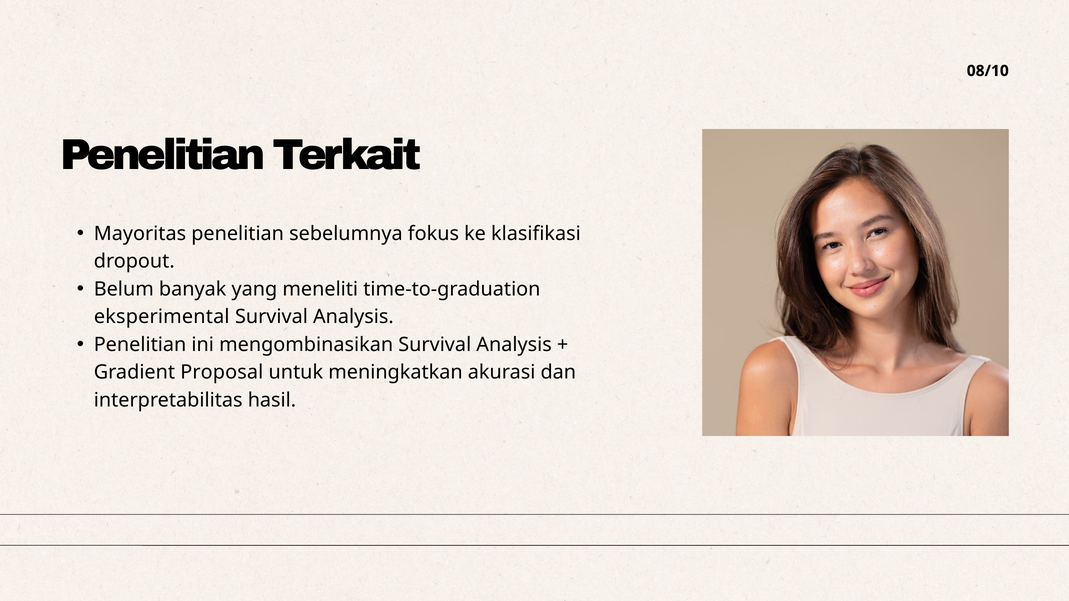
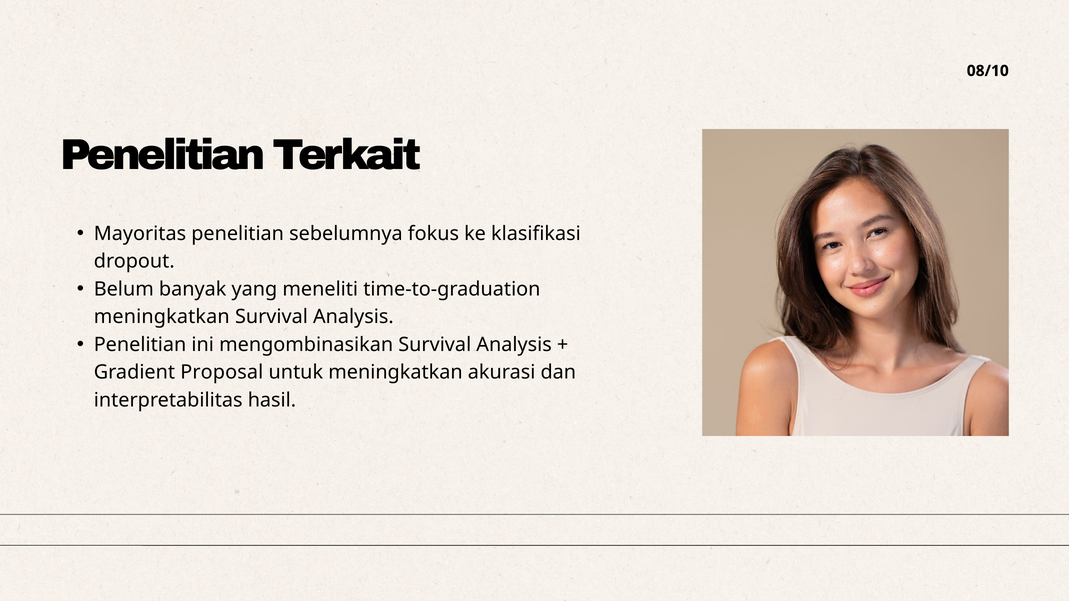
eksperimental: eksperimental -> meningkatkan (162, 317)
